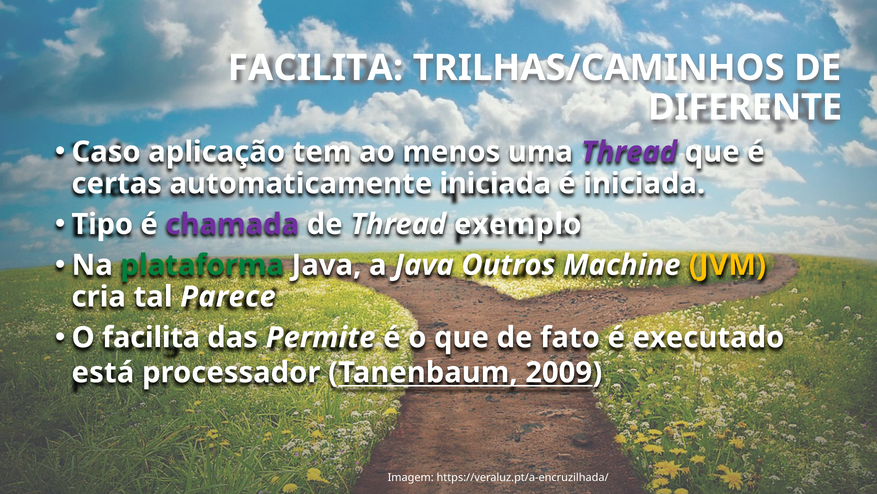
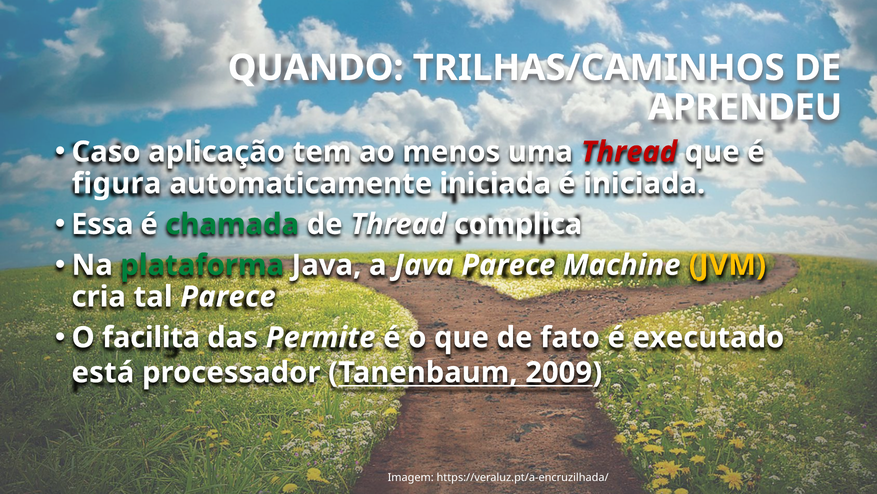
FACILITA: FACILITA -> QUANDO (316, 68)
DIFERENTE: DIFERENTE -> APRENDEU (745, 107)
Thread colour: purple -> red (629, 152)
certas: certas -> figura (117, 183)
Tipo: Tipo -> Essa (102, 224)
chamada colour: purple -> green (232, 224)
exemplo: exemplo -> complica (518, 224)
Java Outros: Outros -> Parece (508, 265)
